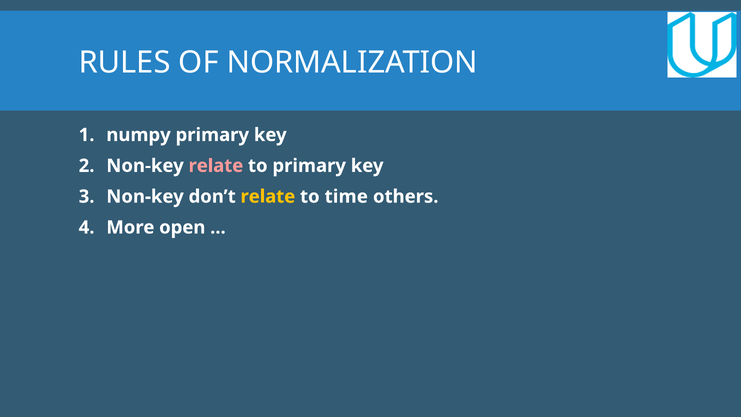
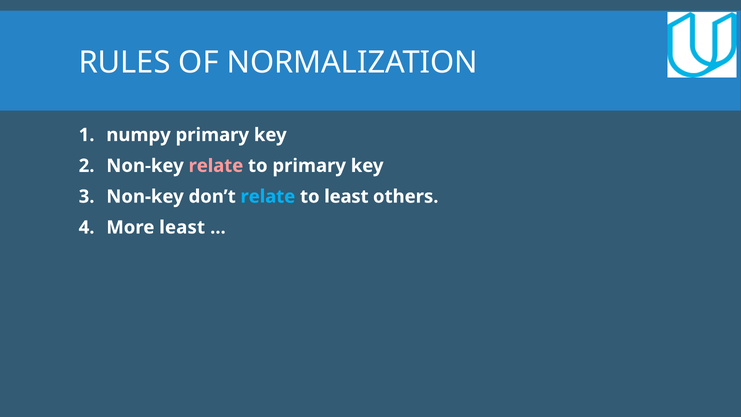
relate colour: yellow -> light blue (268, 196)
to time: time -> least (346, 196)
More open: open -> least (182, 227)
